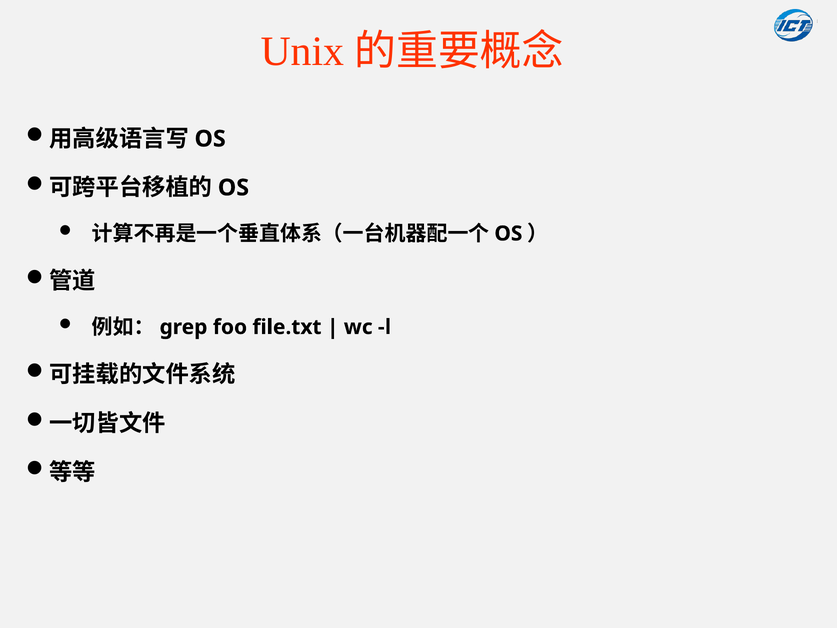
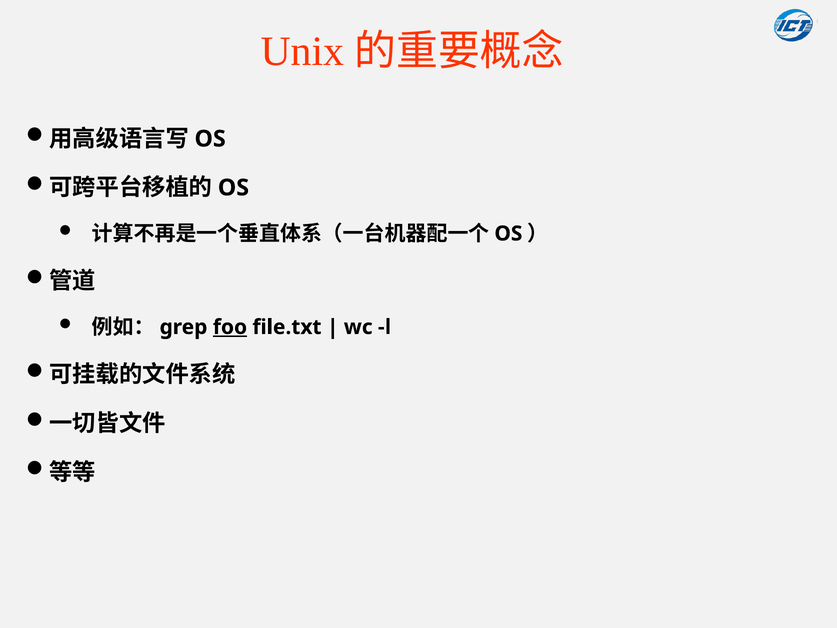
foo underline: none -> present (230, 327)
